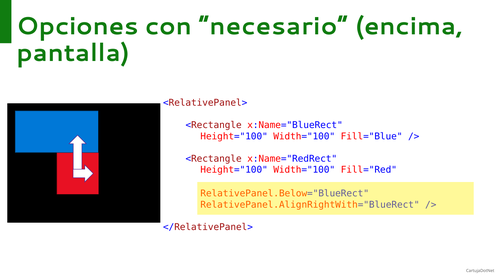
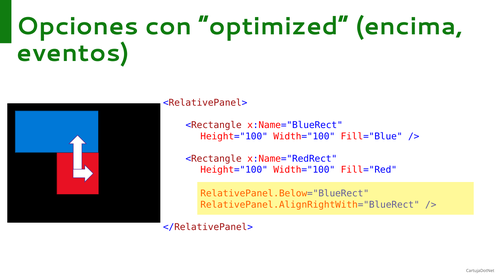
necesario: necesario -> optimized (274, 26)
pantalla: pantalla -> eventos (73, 53)
